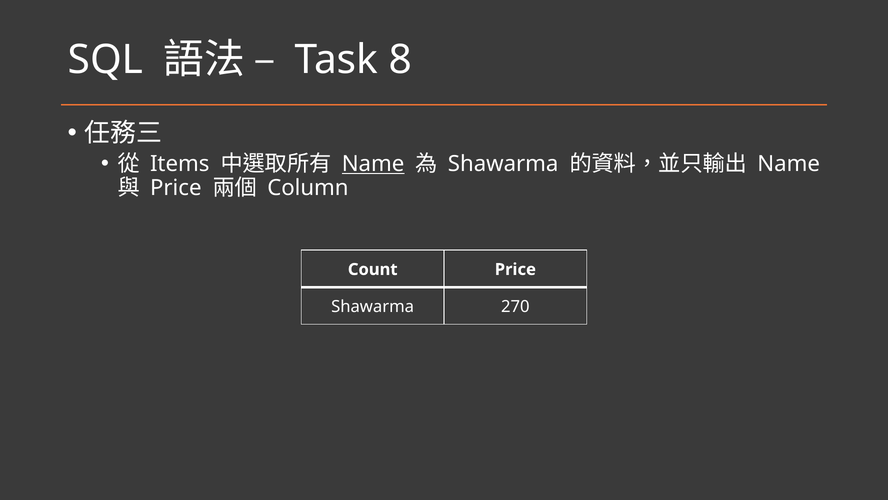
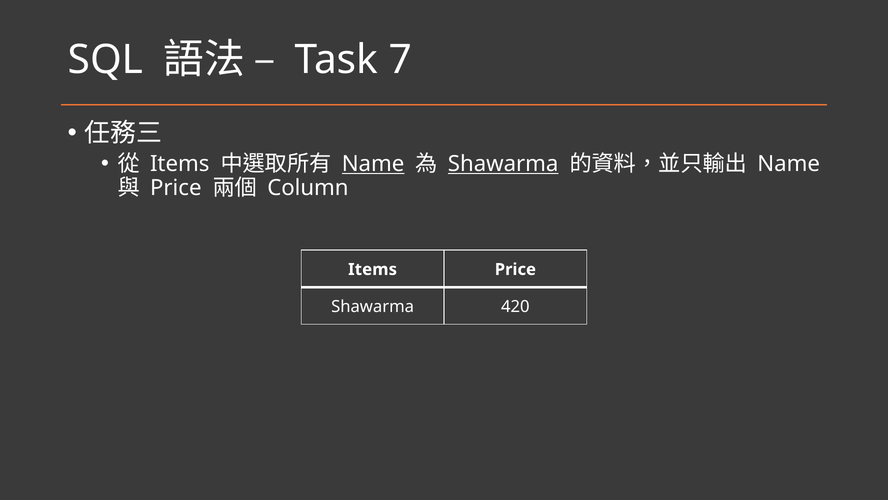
8: 8 -> 7 (400, 60)
Shawarma underline: none -> present (503, 164)
Count: Count -> Items (373, 269)
270: 270 -> 420 (515, 306)
